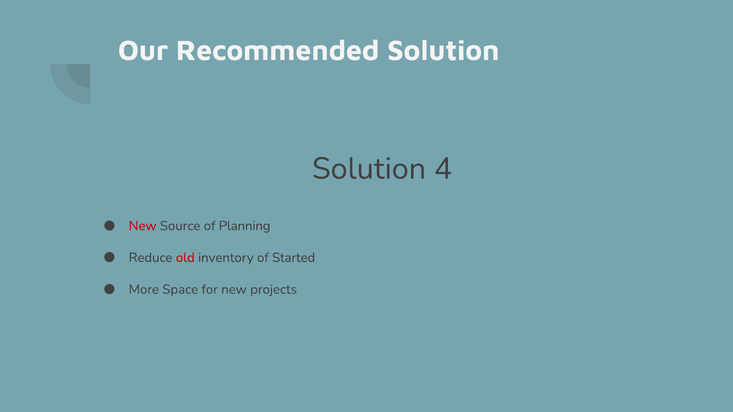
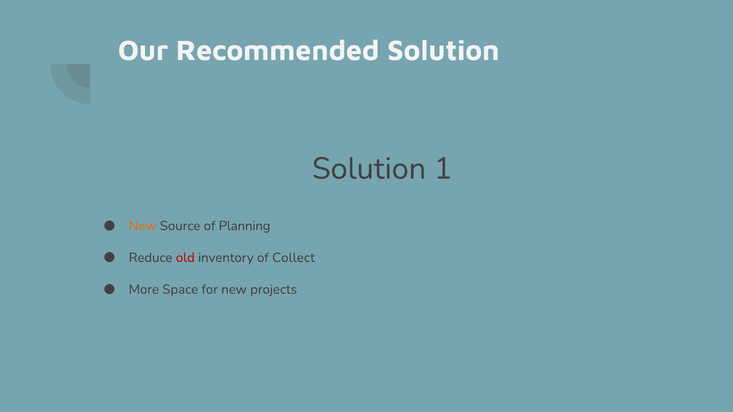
4: 4 -> 1 (443, 169)
New colour: red -> orange (143, 226)
Started: Started -> Collect (293, 258)
